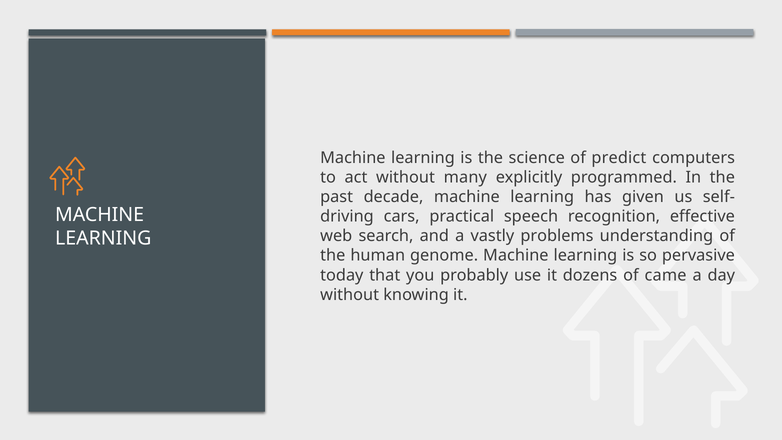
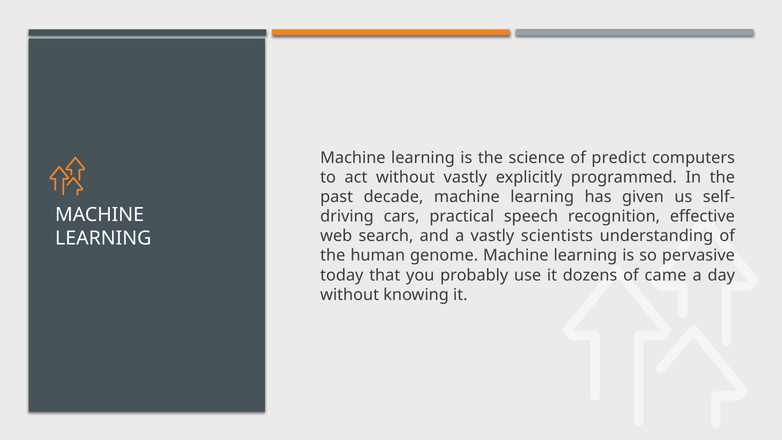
without many: many -> vastly (465, 177)
problems: problems -> scientists (557, 236)
